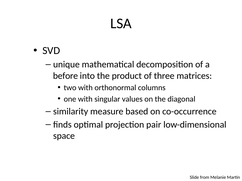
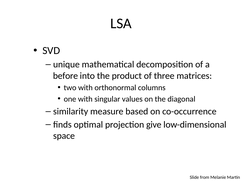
pair: pair -> give (154, 125)
